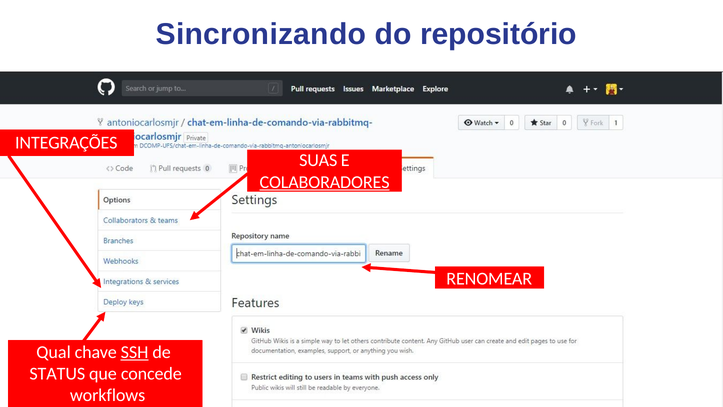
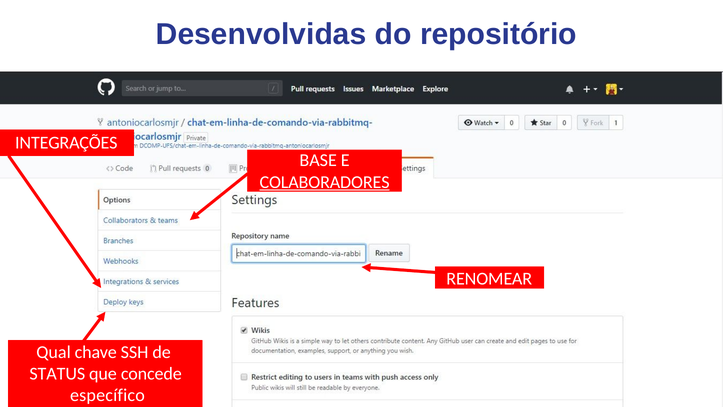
Sincronizando: Sincronizando -> Desenvolvidas (261, 34)
SUAS: SUAS -> BASE (318, 160)
SSH underline: present -> none (135, 352)
workflows: workflows -> específico (107, 395)
